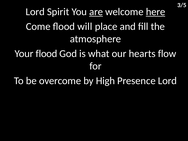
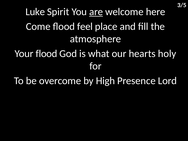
Lord: Lord -> Luke (35, 12)
here underline: present -> none (156, 12)
will: will -> feel (85, 26)
flow: flow -> holy (167, 54)
